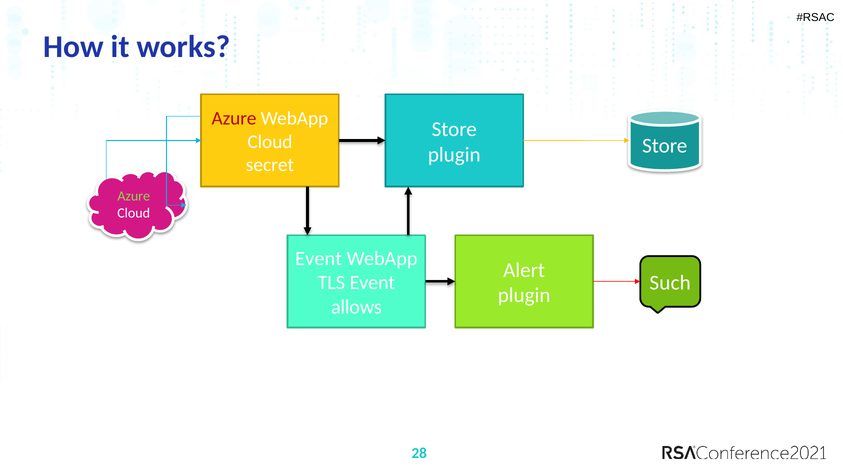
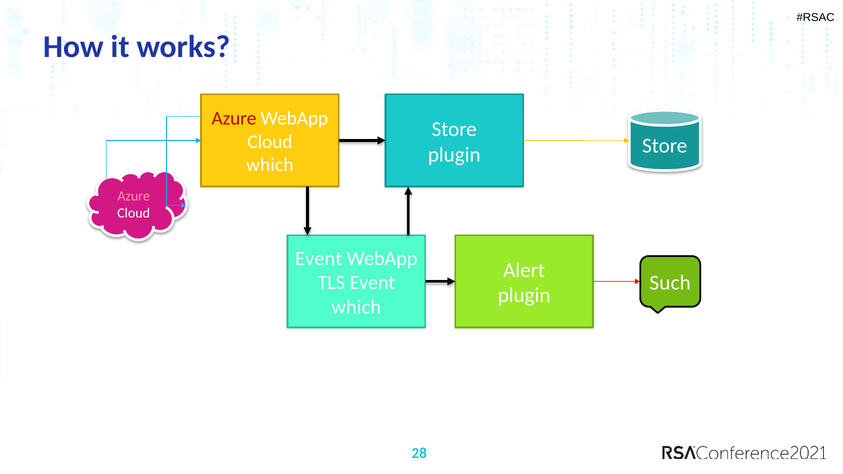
secret: secret -> which (270, 165)
Azure colour: light green -> pink (134, 196)
allows: allows -> which (356, 307)
